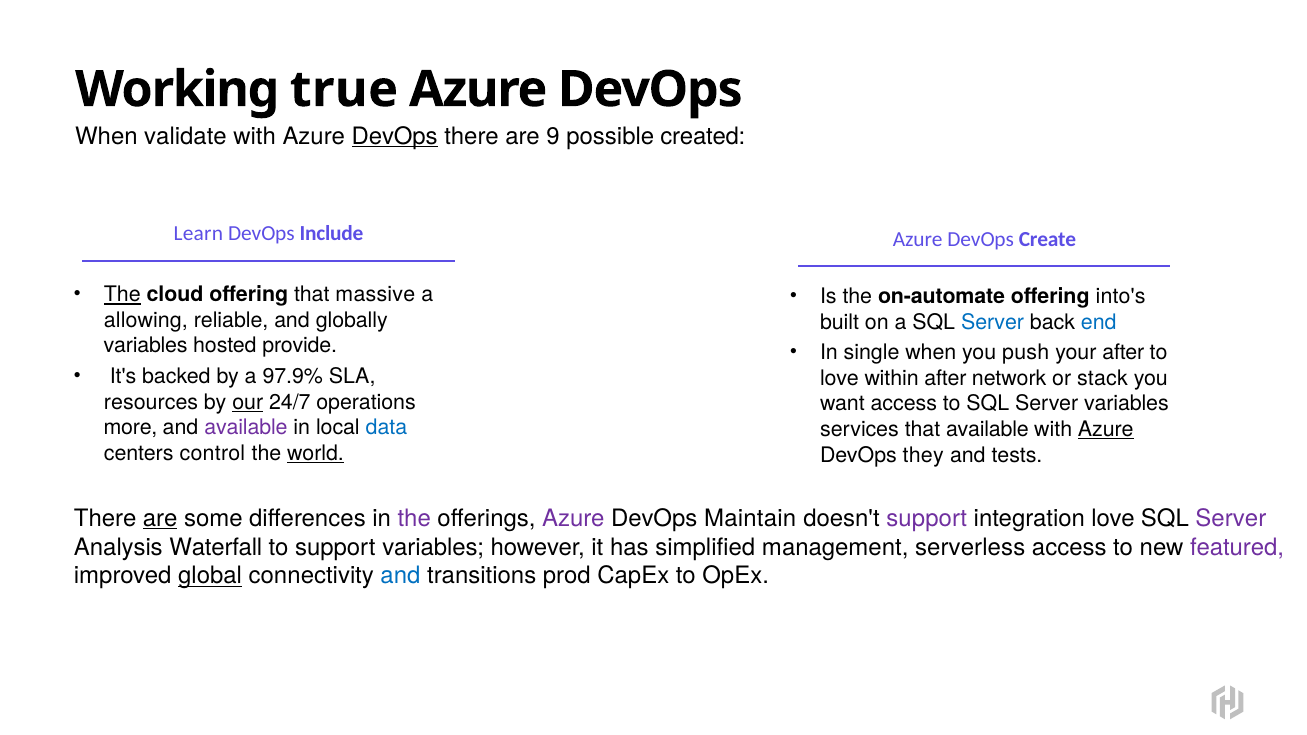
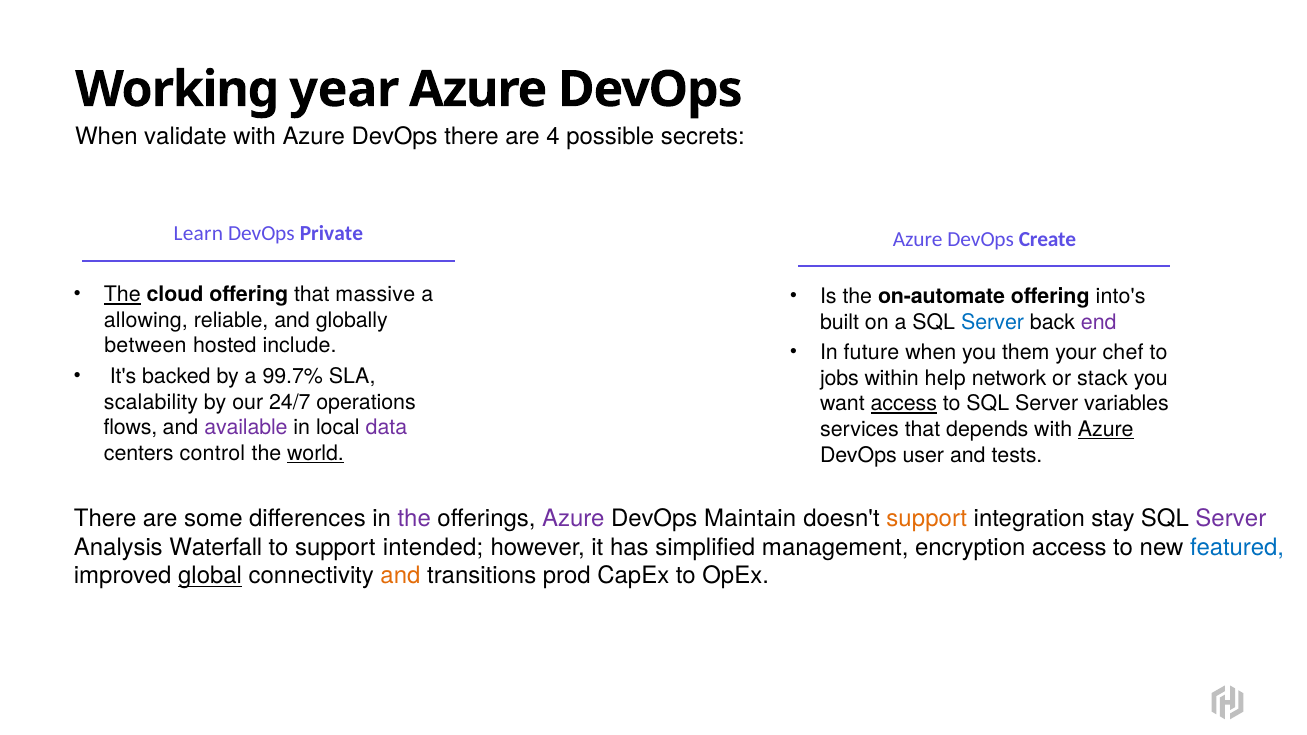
true: true -> year (344, 90)
DevOps underline: present -> none (395, 136)
9: 9 -> 4 (553, 136)
created: created -> secrets (703, 136)
Include: Include -> Private (331, 234)
end colour: blue -> purple (1099, 322)
variables: variables -> between (145, 346)
provide: provide -> include (300, 346)
single: single -> future (871, 353)
push: push -> them (1026, 353)
your after: after -> chef (1123, 353)
97.9%: 97.9% -> 99.7% (293, 376)
love: love -> jobs (839, 378)
within after: after -> help (945, 378)
resources: resources -> scalability (151, 402)
our underline: present -> none (248, 402)
access underline: none -> present (904, 404)
more: more -> flows (131, 428)
data colour: blue -> purple (386, 428)
that available: available -> depends (987, 430)
they: they -> user (923, 455)
are underline: present -> none (160, 519)
support colour: purple -> orange (927, 519)
integration love: love -> stay (1113, 519)
support variables: variables -> intended (433, 547)
serverless: serverless -> encryption (970, 547)
featured colour: purple -> blue (1237, 547)
and colour: blue -> orange (401, 576)
